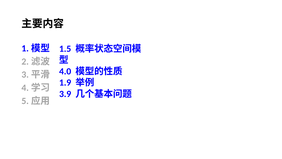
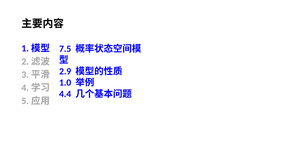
1.5: 1.5 -> 7.5 (65, 49)
4.0: 4.0 -> 2.9 (65, 71)
1.9: 1.9 -> 1.0 (65, 82)
3.9: 3.9 -> 4.4 (65, 94)
